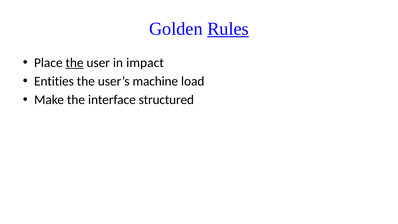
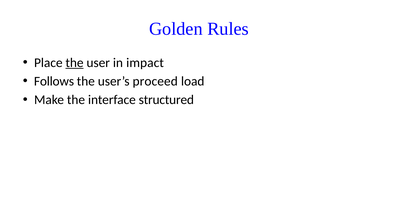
Rules underline: present -> none (228, 29)
Entities: Entities -> Follows (54, 81)
machine: machine -> proceed (155, 81)
